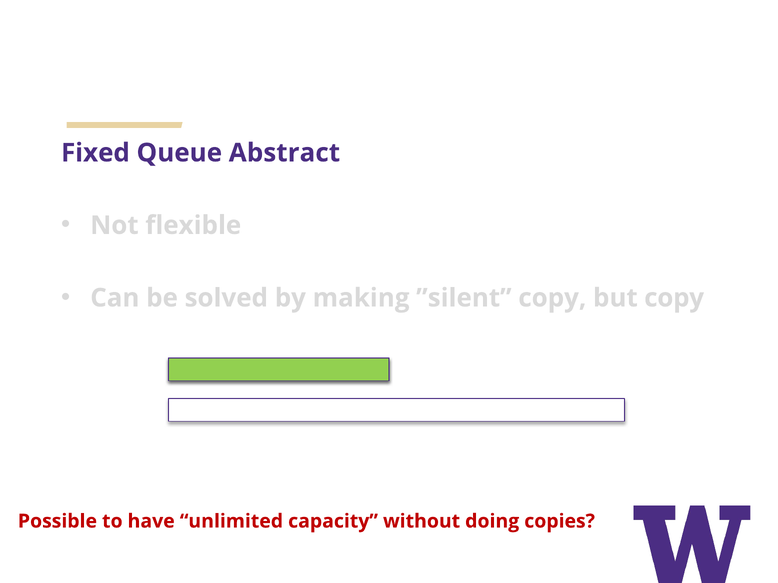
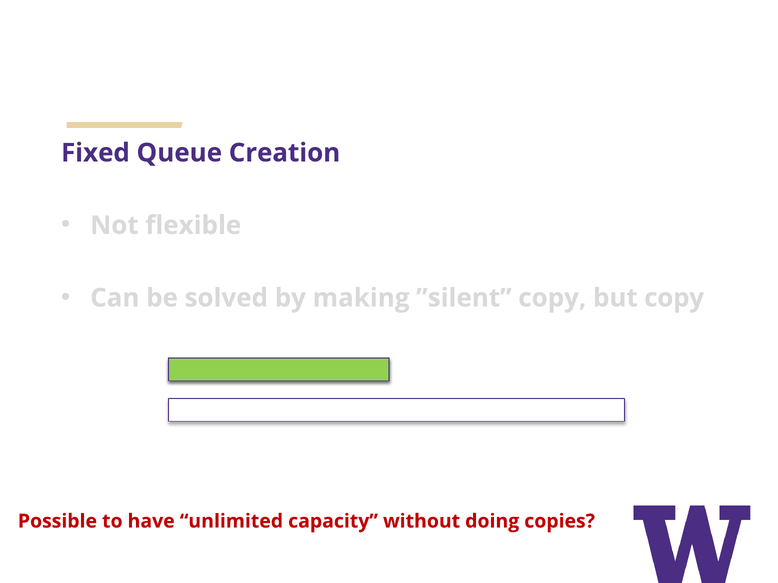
Abstract: Abstract -> Creation (285, 153)
